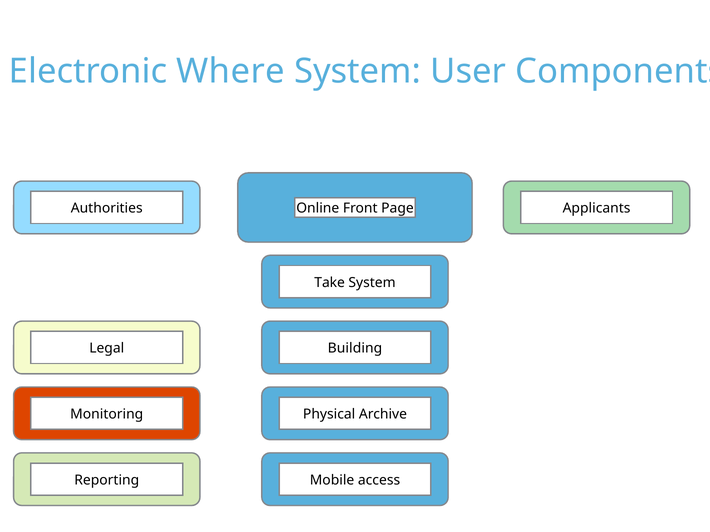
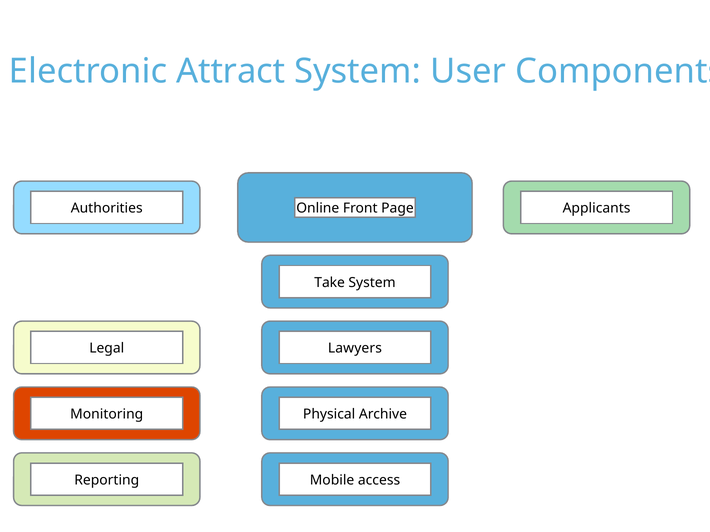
Where: Where -> Attract (231, 71)
Building: Building -> Lawyers (355, 349)
